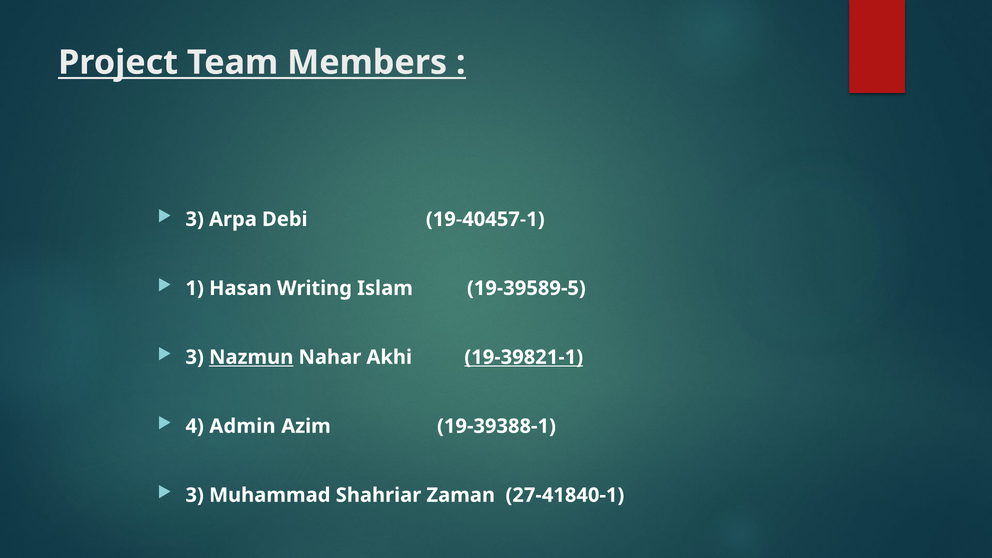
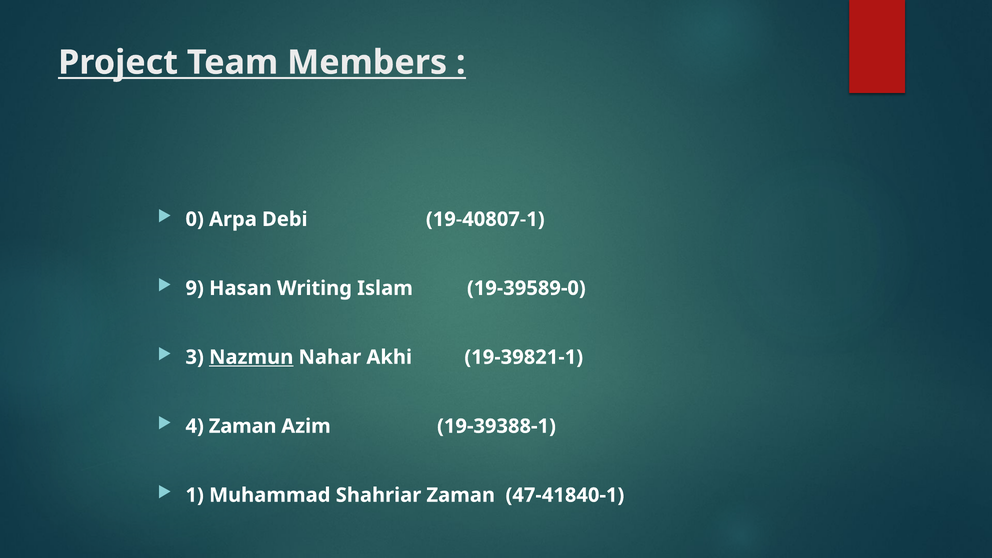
3: 3 -> 0 (195, 219)
19-40457-1: 19-40457-1 -> 19-40807-1 (485, 219)
1: 1 -> 9 (195, 288)
19-39589-5: 19-39589-5 -> 19-39589-0 (526, 288)
19-39821-1 underline: present -> none (524, 357)
4 Admin: Admin -> Zaman (243, 426)
3: 3 -> 1 (195, 495)
27-41840-1: 27-41840-1 -> 47-41840-1 (565, 495)
